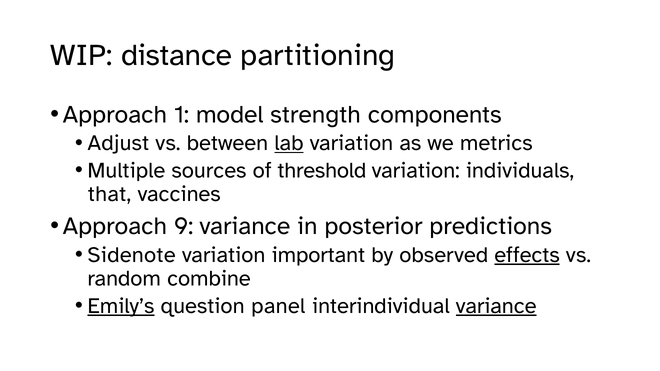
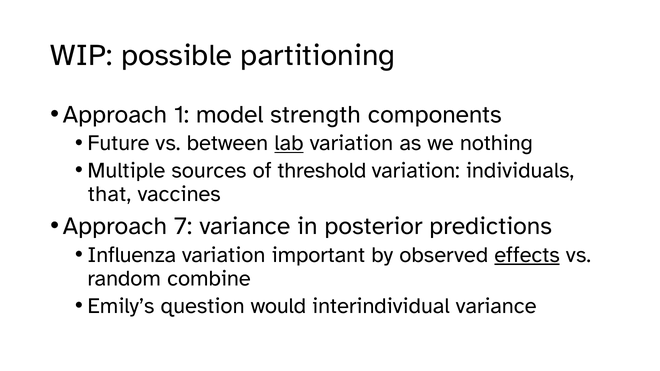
distance: distance -> possible (177, 55)
Adjust: Adjust -> Future (118, 143)
metrics: metrics -> nothing (496, 143)
9: 9 -> 7 (183, 226)
Sidenote: Sidenote -> Influenza (132, 255)
Emily’s underline: present -> none (121, 306)
panel: panel -> would (278, 306)
variance underline: present -> none (496, 306)
